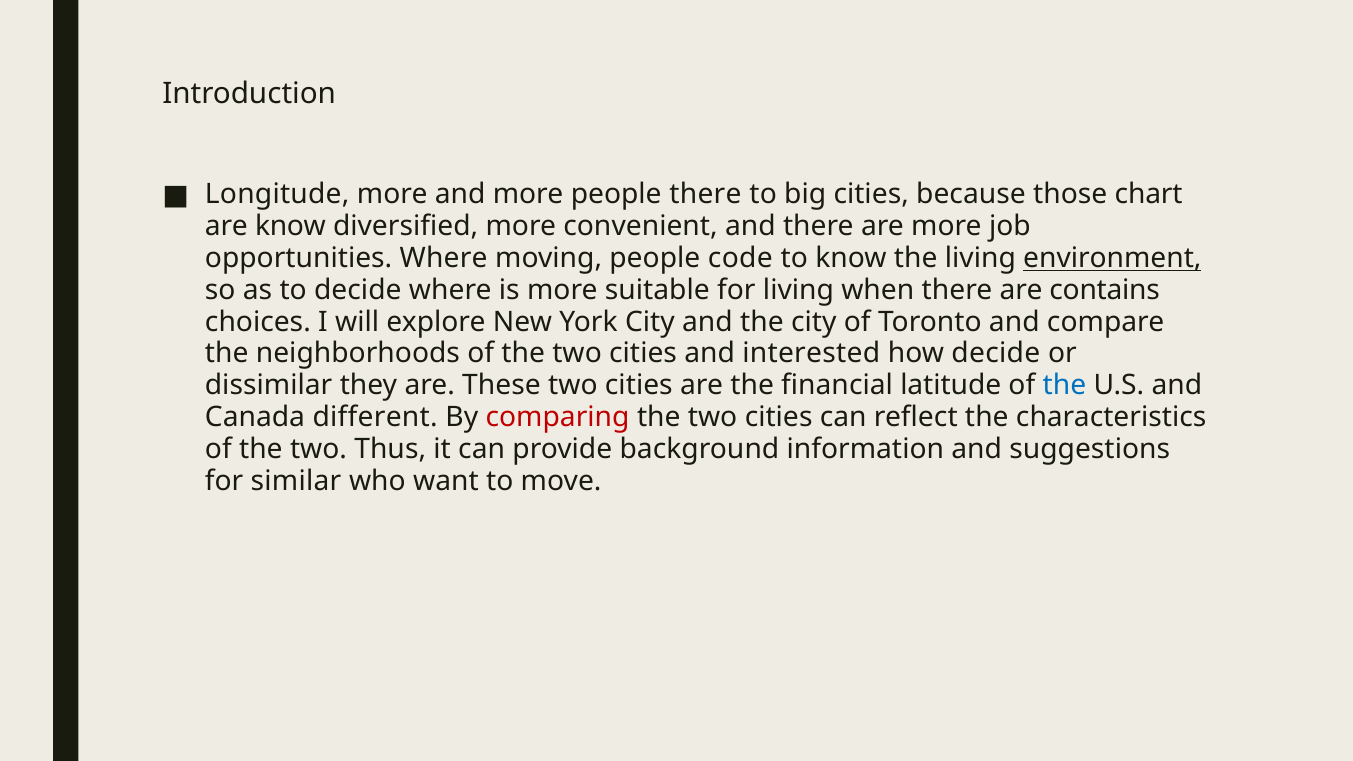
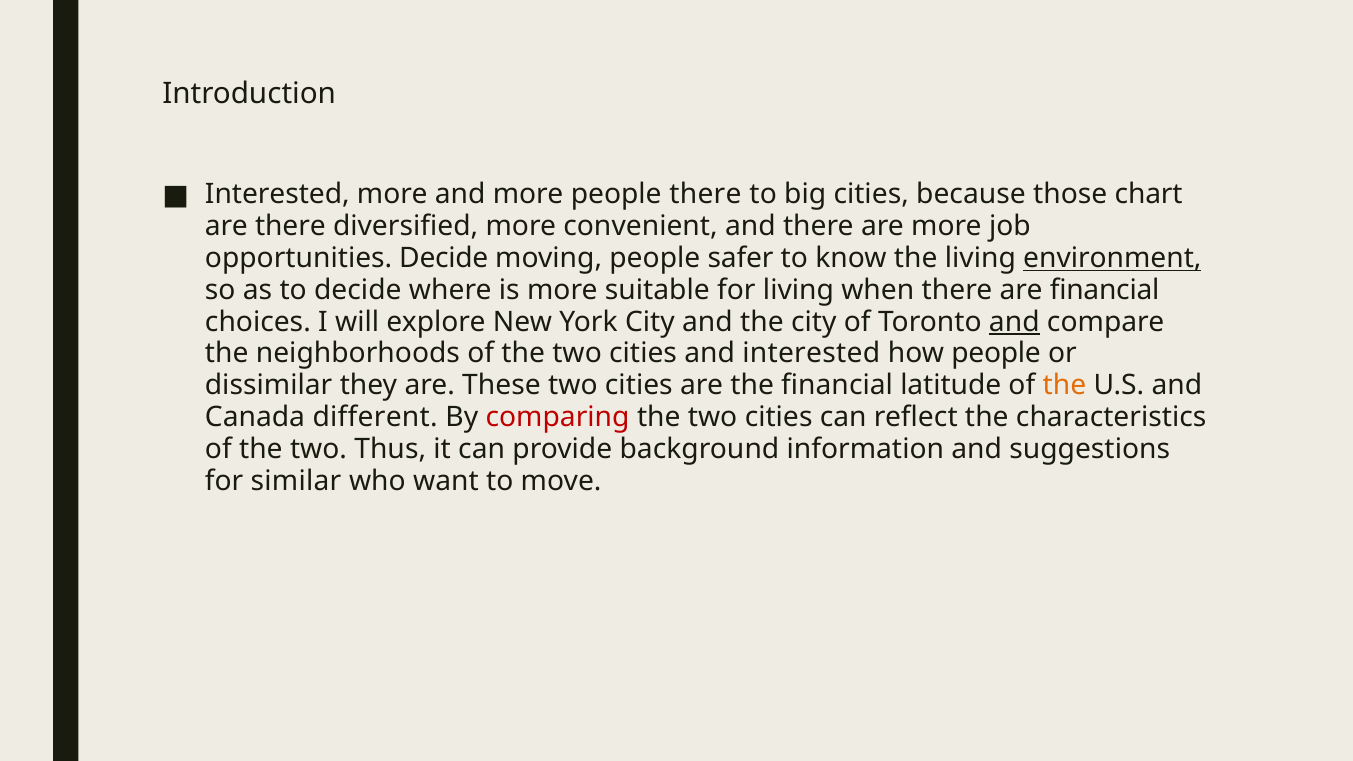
Longitude: Longitude -> Interested (277, 195)
are know: know -> there (290, 226)
opportunities Where: Where -> Decide (444, 258)
code: code -> safer (741, 258)
are contains: contains -> financial (1105, 290)
and underline: none -> present (1014, 322)
how decide: decide -> people (996, 354)
the colour: blue -> orange (1064, 385)
